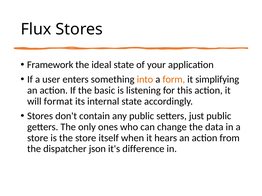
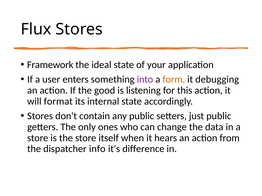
into colour: orange -> purple (145, 80)
simplifying: simplifying -> debugging (217, 80)
basic: basic -> good (105, 91)
json: json -> info (97, 149)
